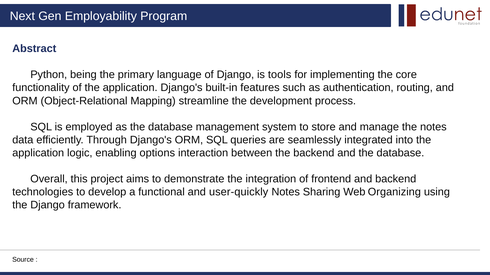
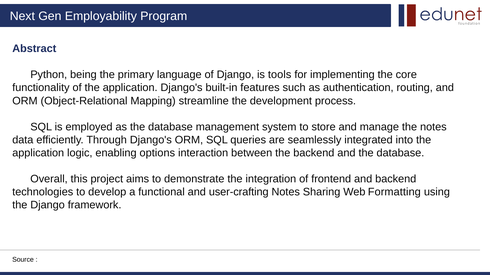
user-quickly: user-quickly -> user-crafting (239, 192)
Organizing: Organizing -> Formatting (394, 192)
